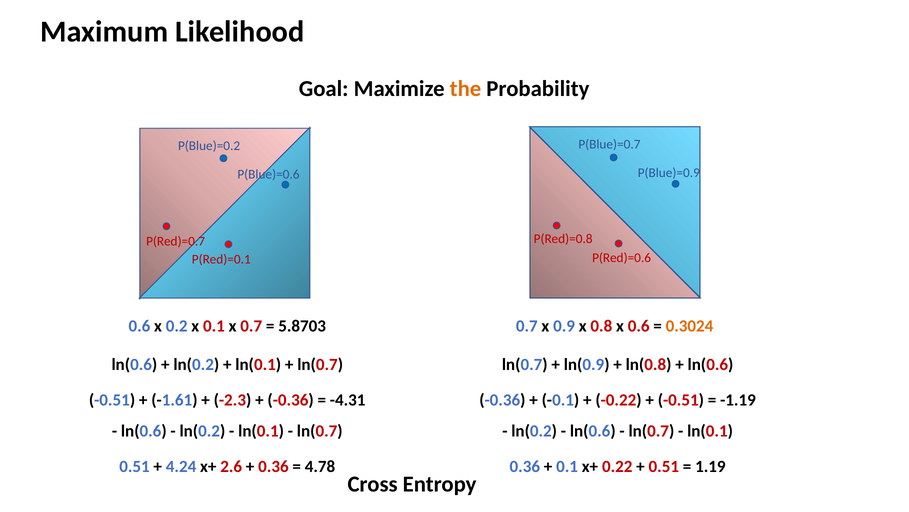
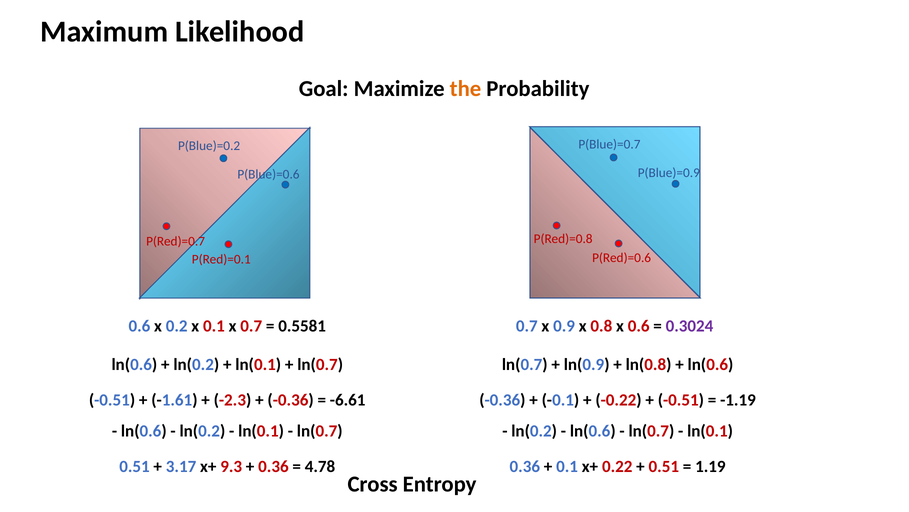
5.8703: 5.8703 -> 0.5581 (302, 326)
0.3024 colour: orange -> purple (690, 326)
-4.31: -4.31 -> -6.61 (348, 400)
4.24: 4.24 -> 3.17 (181, 466)
2.6: 2.6 -> 9.3 (231, 466)
